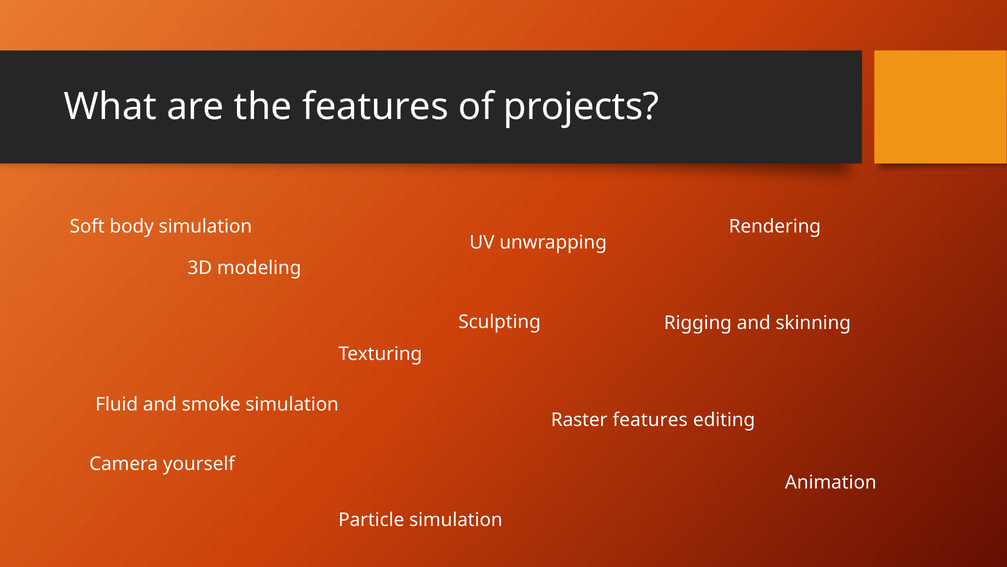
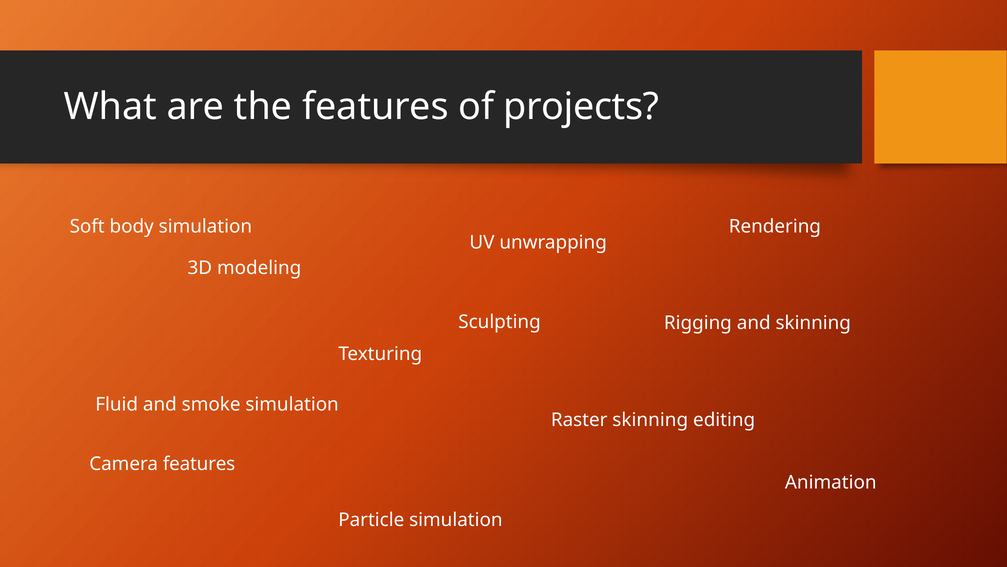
Raster features: features -> skinning (650, 420)
Camera yourself: yourself -> features (199, 464)
